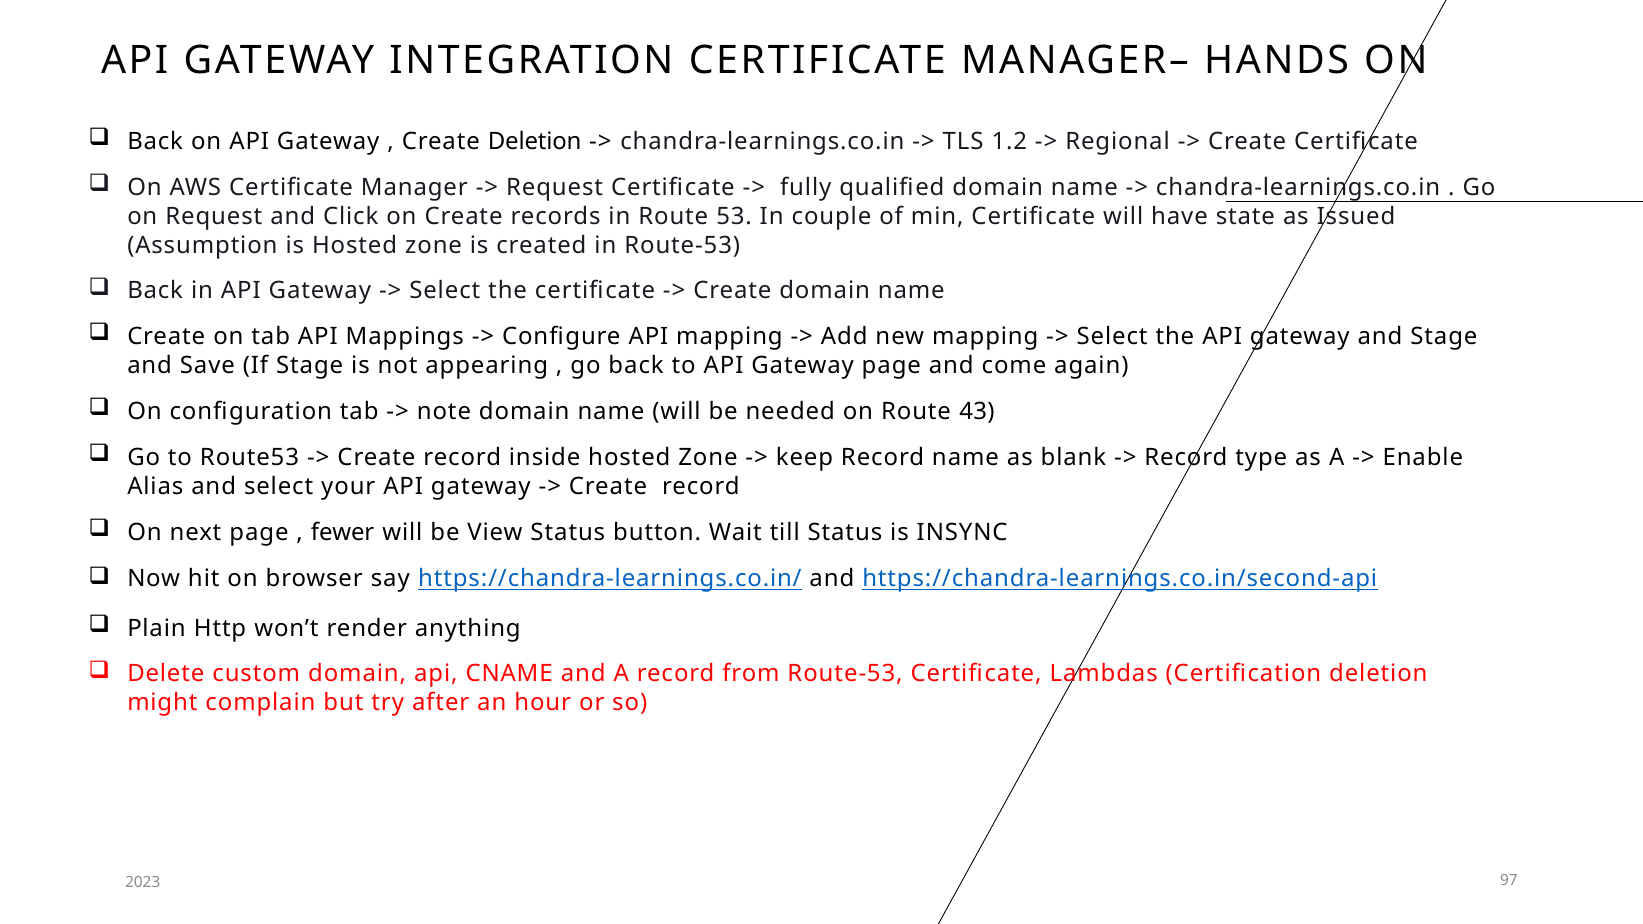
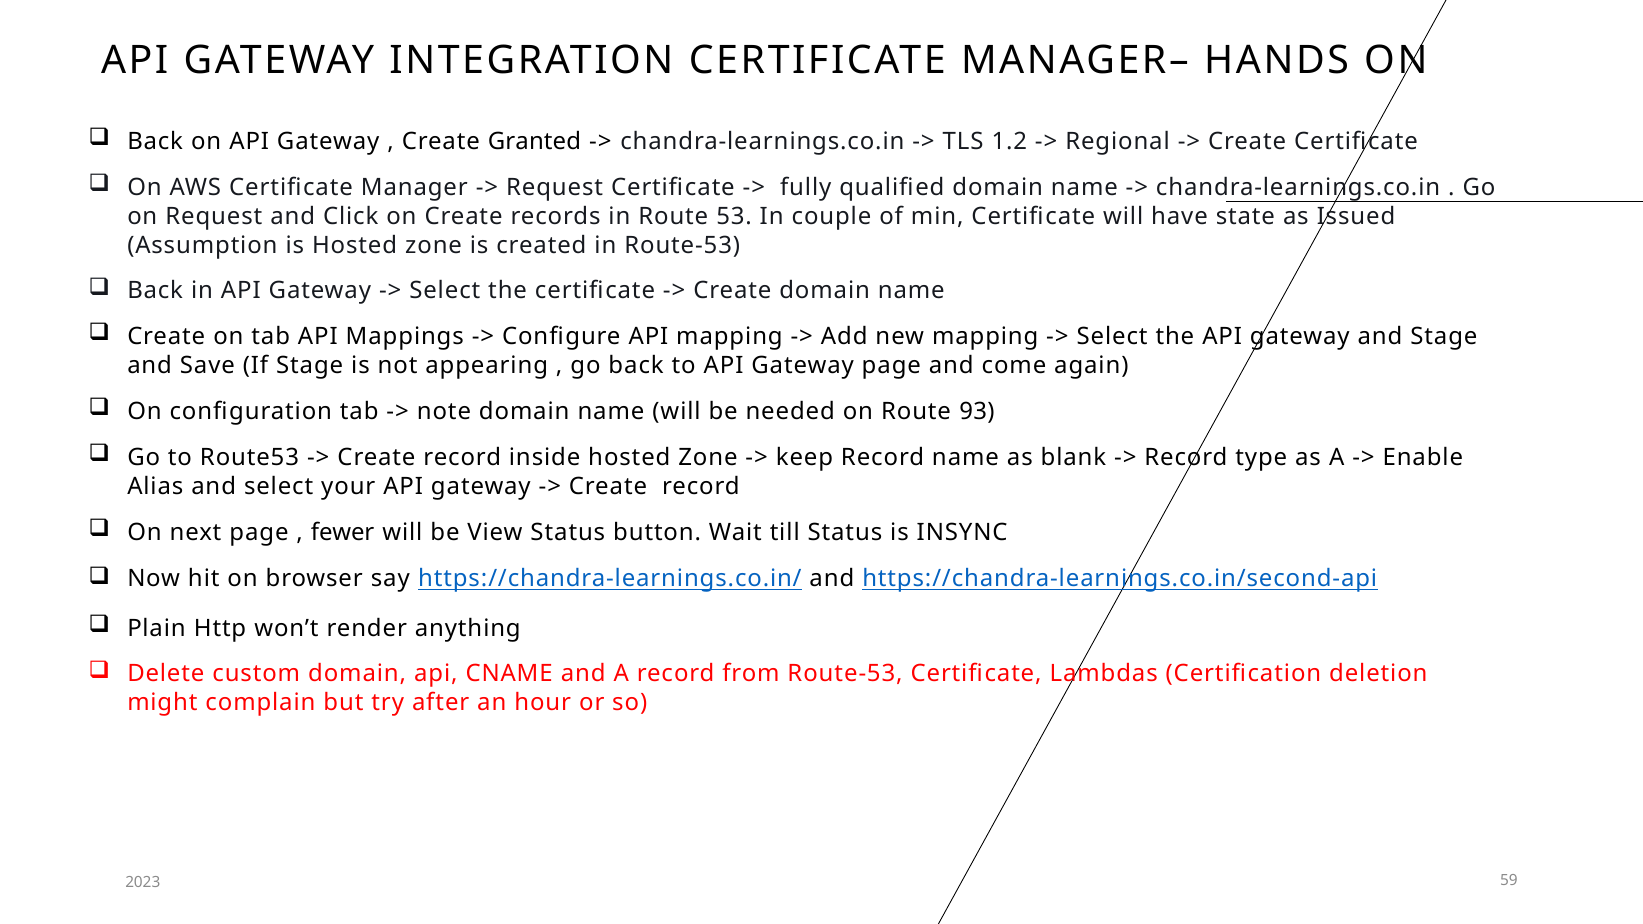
Create Deletion: Deletion -> Granted (535, 142)
43: 43 -> 93 (977, 412)
97: 97 -> 59 (1509, 881)
